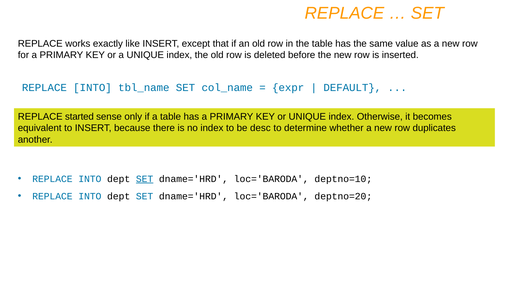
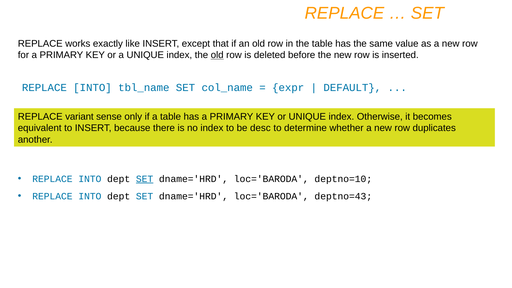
old underline: none -> present (217, 55)
started: started -> variant (79, 117)
deptno=20: deptno=20 -> deptno=43 (343, 196)
